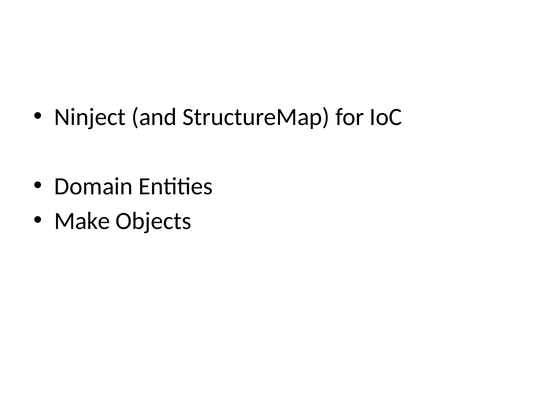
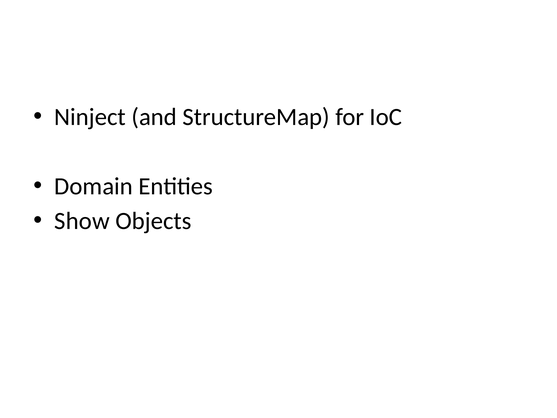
Make: Make -> Show (82, 221)
